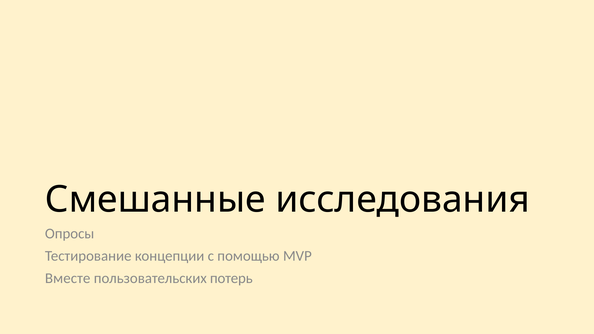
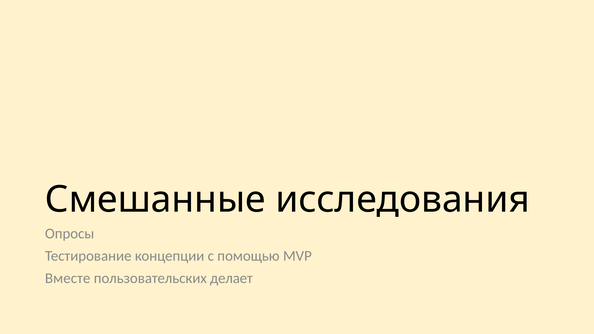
потерь: потерь -> делает (231, 278)
